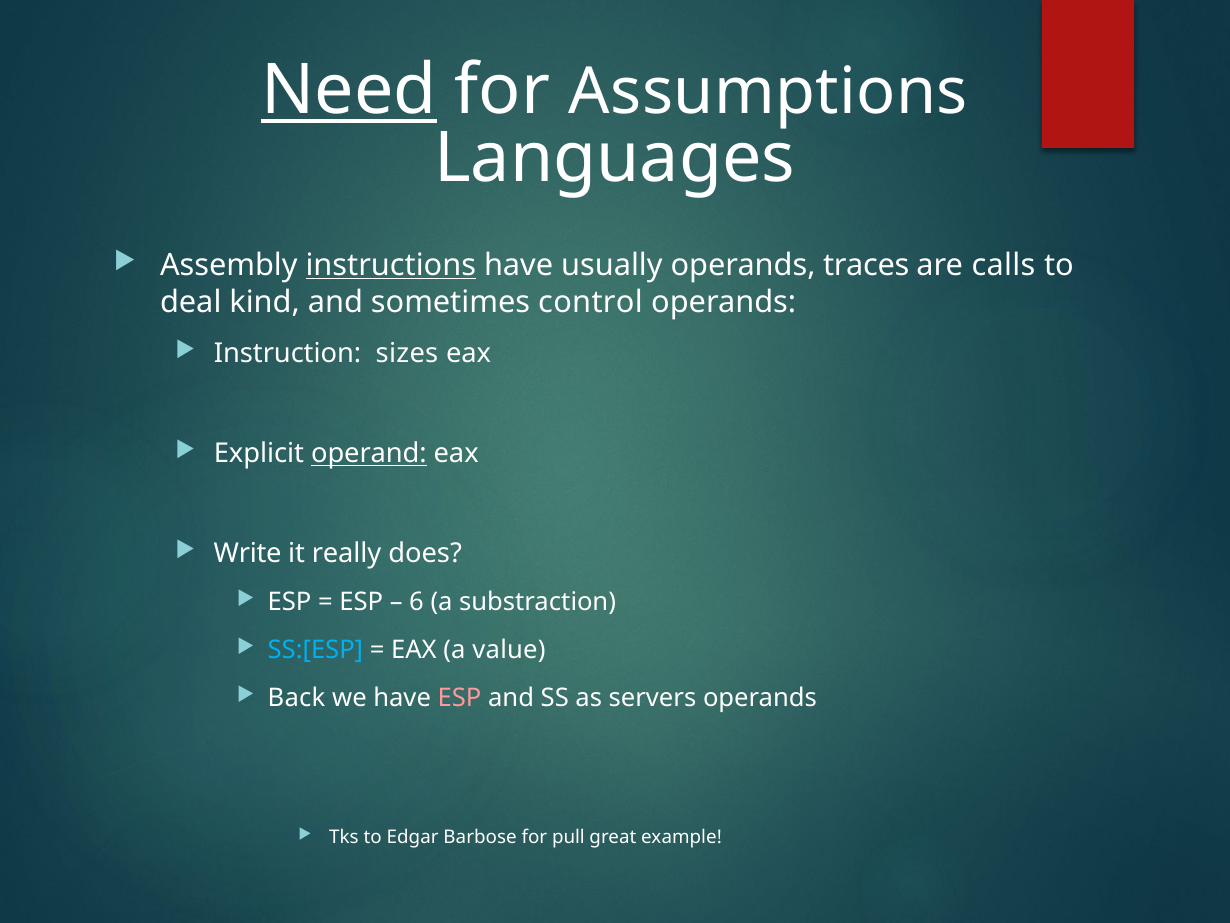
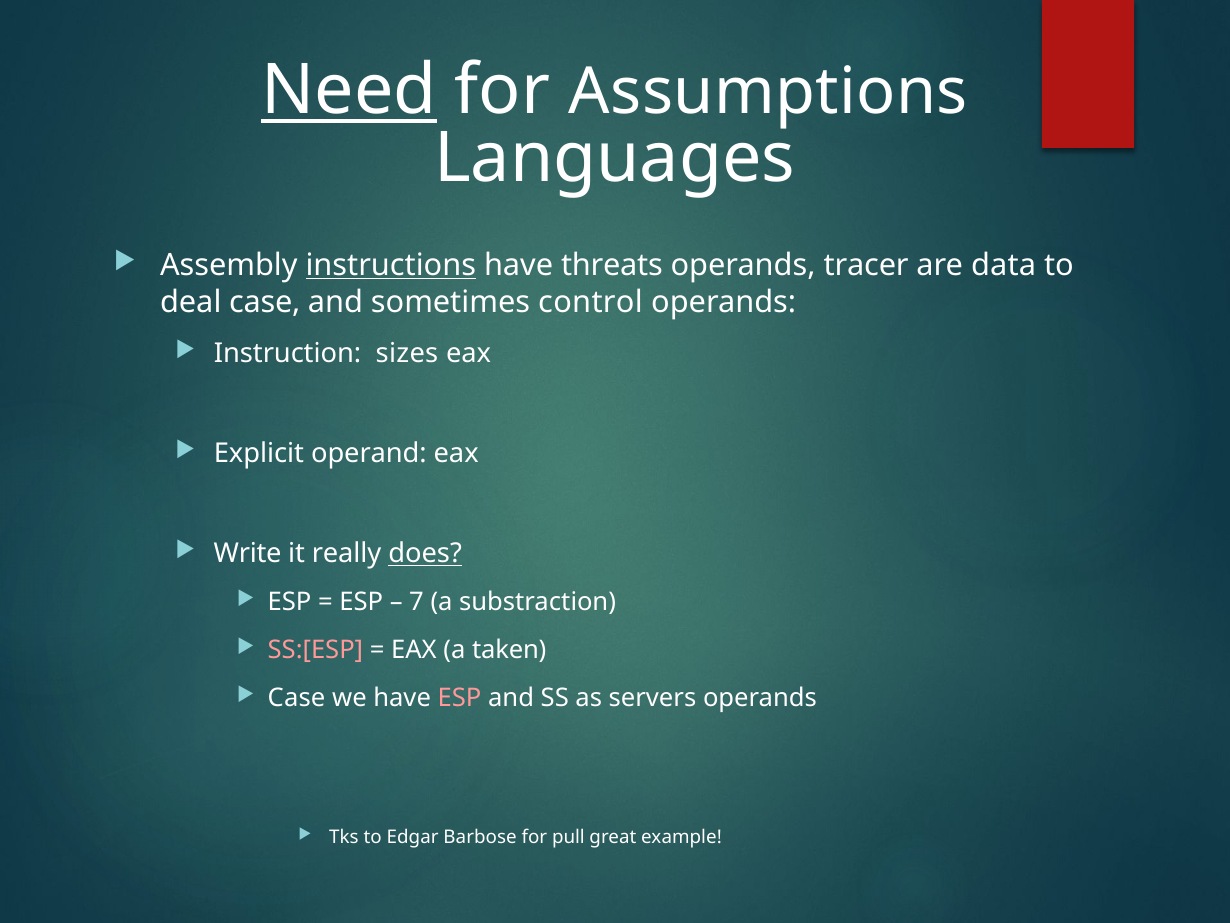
usually: usually -> threats (612, 265)
traces: traces -> tracer (866, 265)
calls: calls -> data (1004, 265)
deal kind: kind -> case (265, 302)
operand underline: present -> none (369, 454)
does underline: none -> present (425, 553)
6: 6 -> 7 (417, 602)
SS:[ESP colour: light blue -> pink (315, 650)
value: value -> taken (509, 650)
Back: Back -> Case (297, 698)
